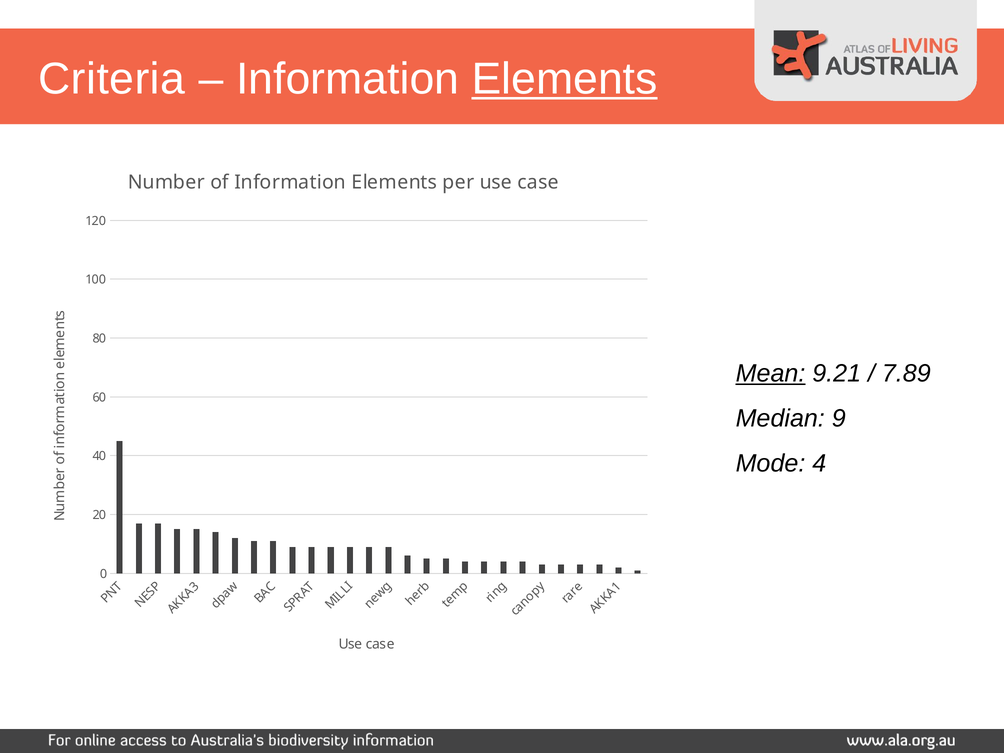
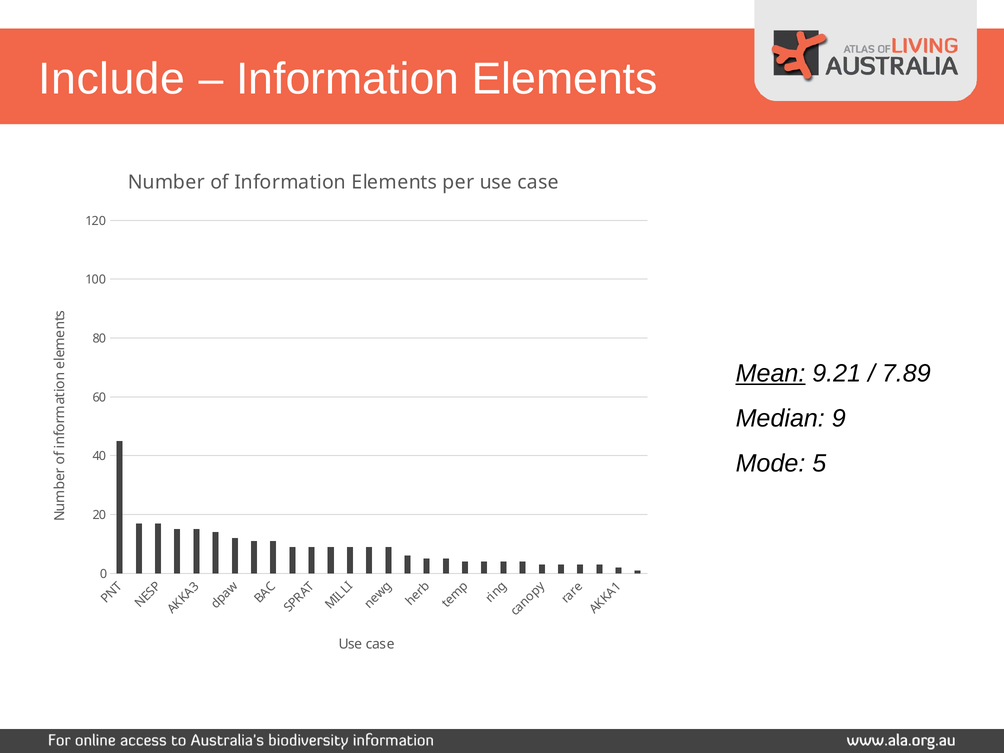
Criteria: Criteria -> Include (112, 79)
Elements underline: present -> none (565, 79)
4: 4 -> 5 (819, 464)
